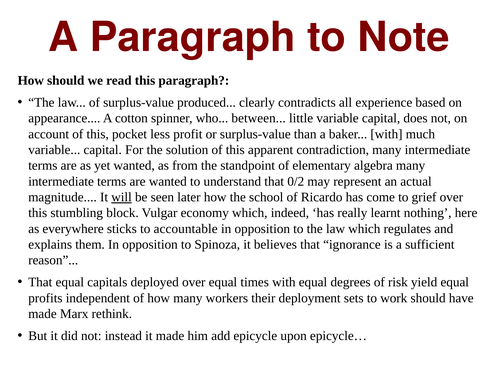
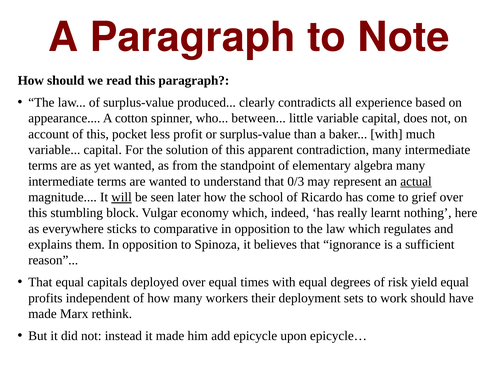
0/2: 0/2 -> 0/3 (296, 181)
actual underline: none -> present (416, 181)
accountable: accountable -> comparative (186, 229)
